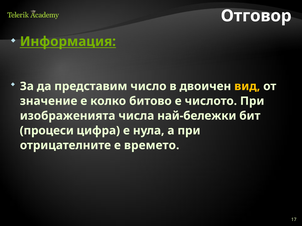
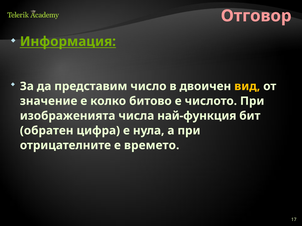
Отговор colour: white -> pink (256, 16)
най-бележки: най-бележки -> най-функция (197, 116)
процеси: процеси -> обратен (47, 131)
